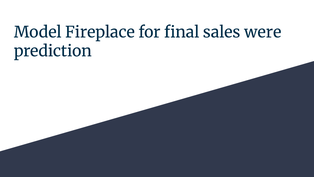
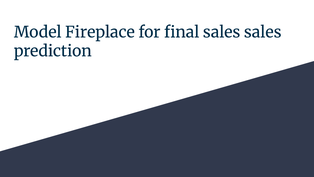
sales were: were -> sales (263, 32)
